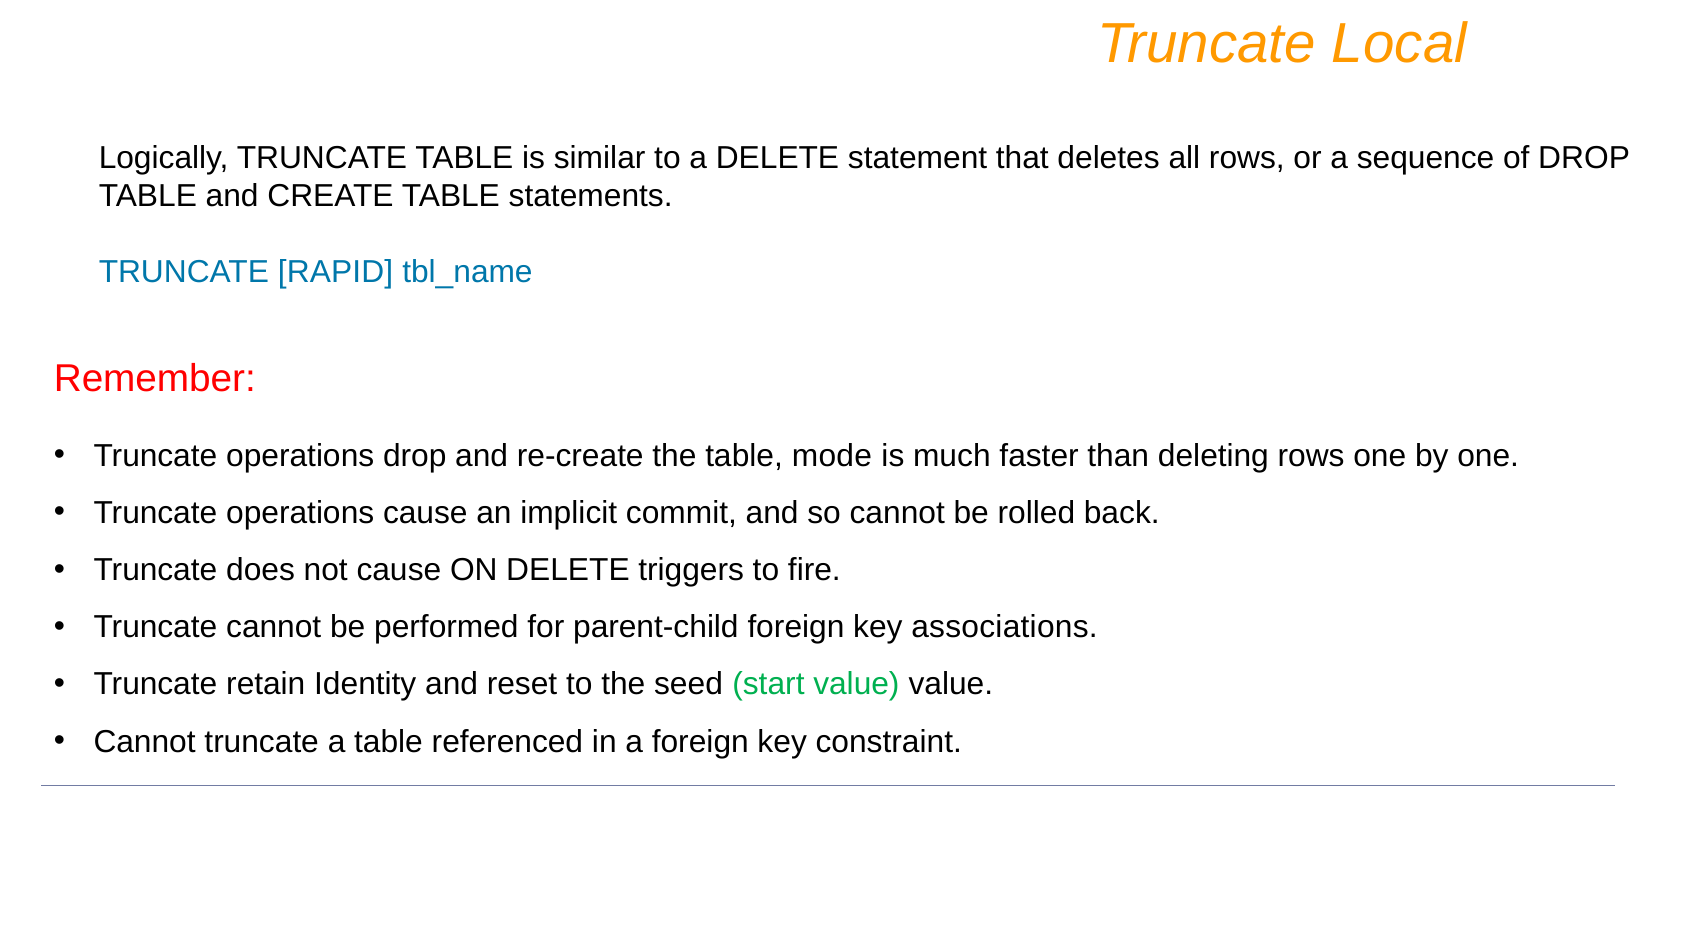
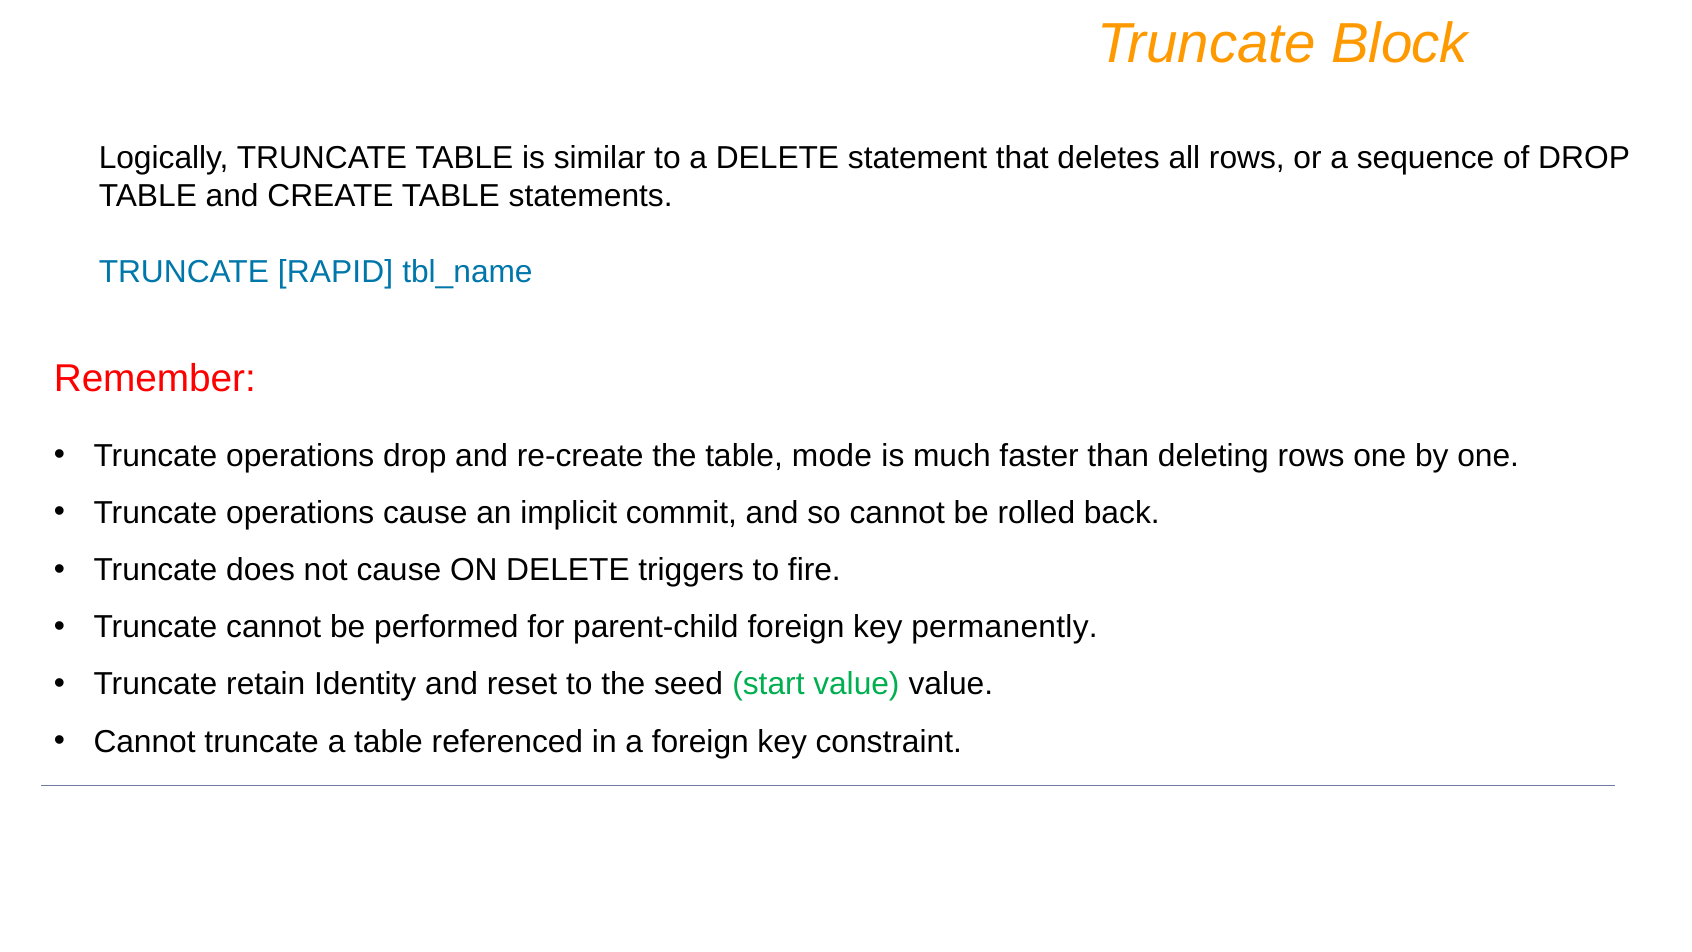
Local: Local -> Block (1400, 44)
associations: associations -> permanently (1005, 627)
